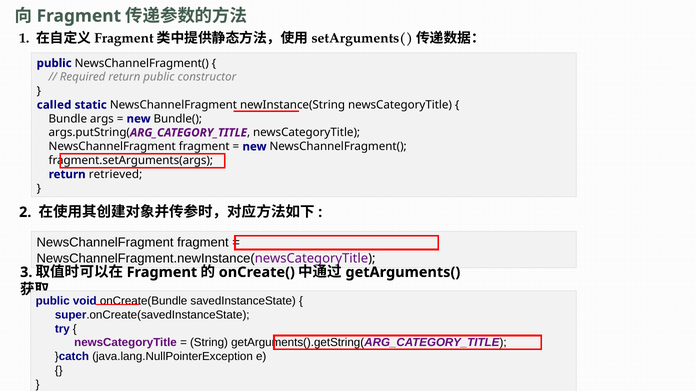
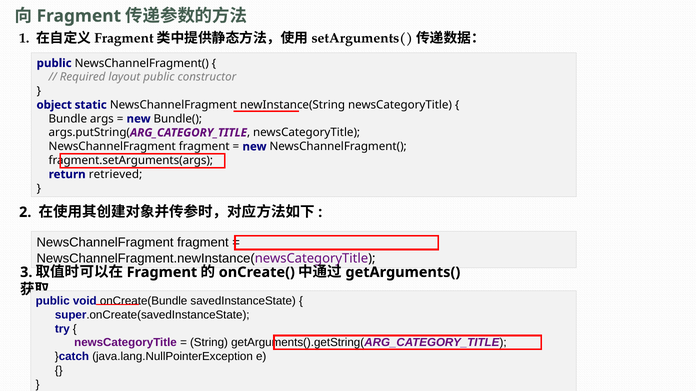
Required return: return -> layout (124, 77)
called: called -> object (54, 105)
